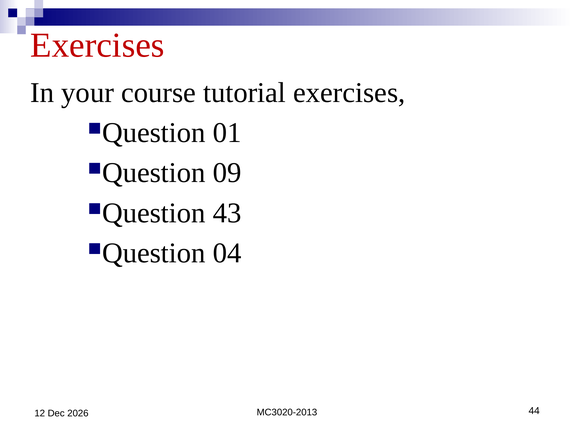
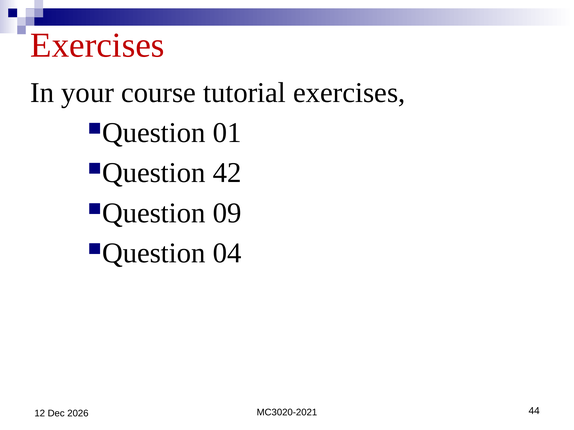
09: 09 -> 42 (227, 173)
43: 43 -> 09 (227, 213)
MC3020-2013: MC3020-2013 -> MC3020-2021 (287, 413)
